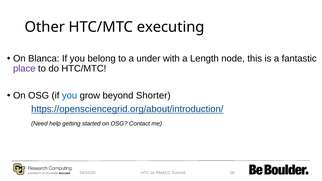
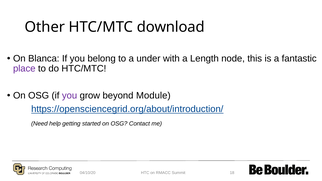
executing: executing -> download (171, 27)
you colour: blue -> purple (70, 96)
Shorter: Shorter -> Module (153, 96)
